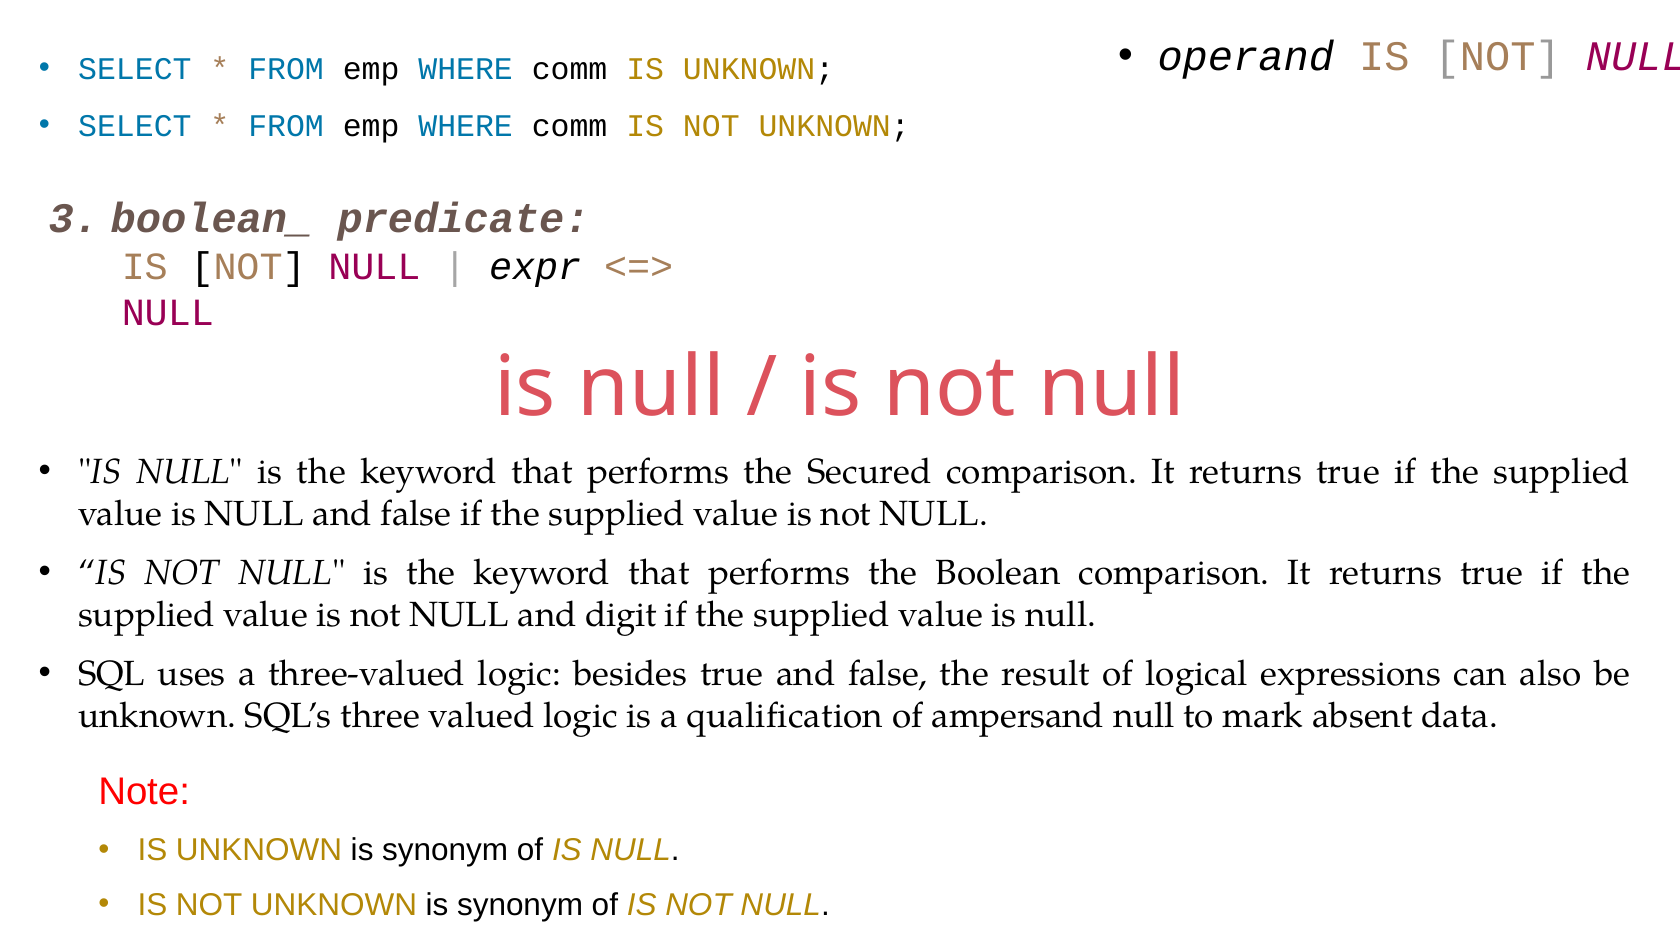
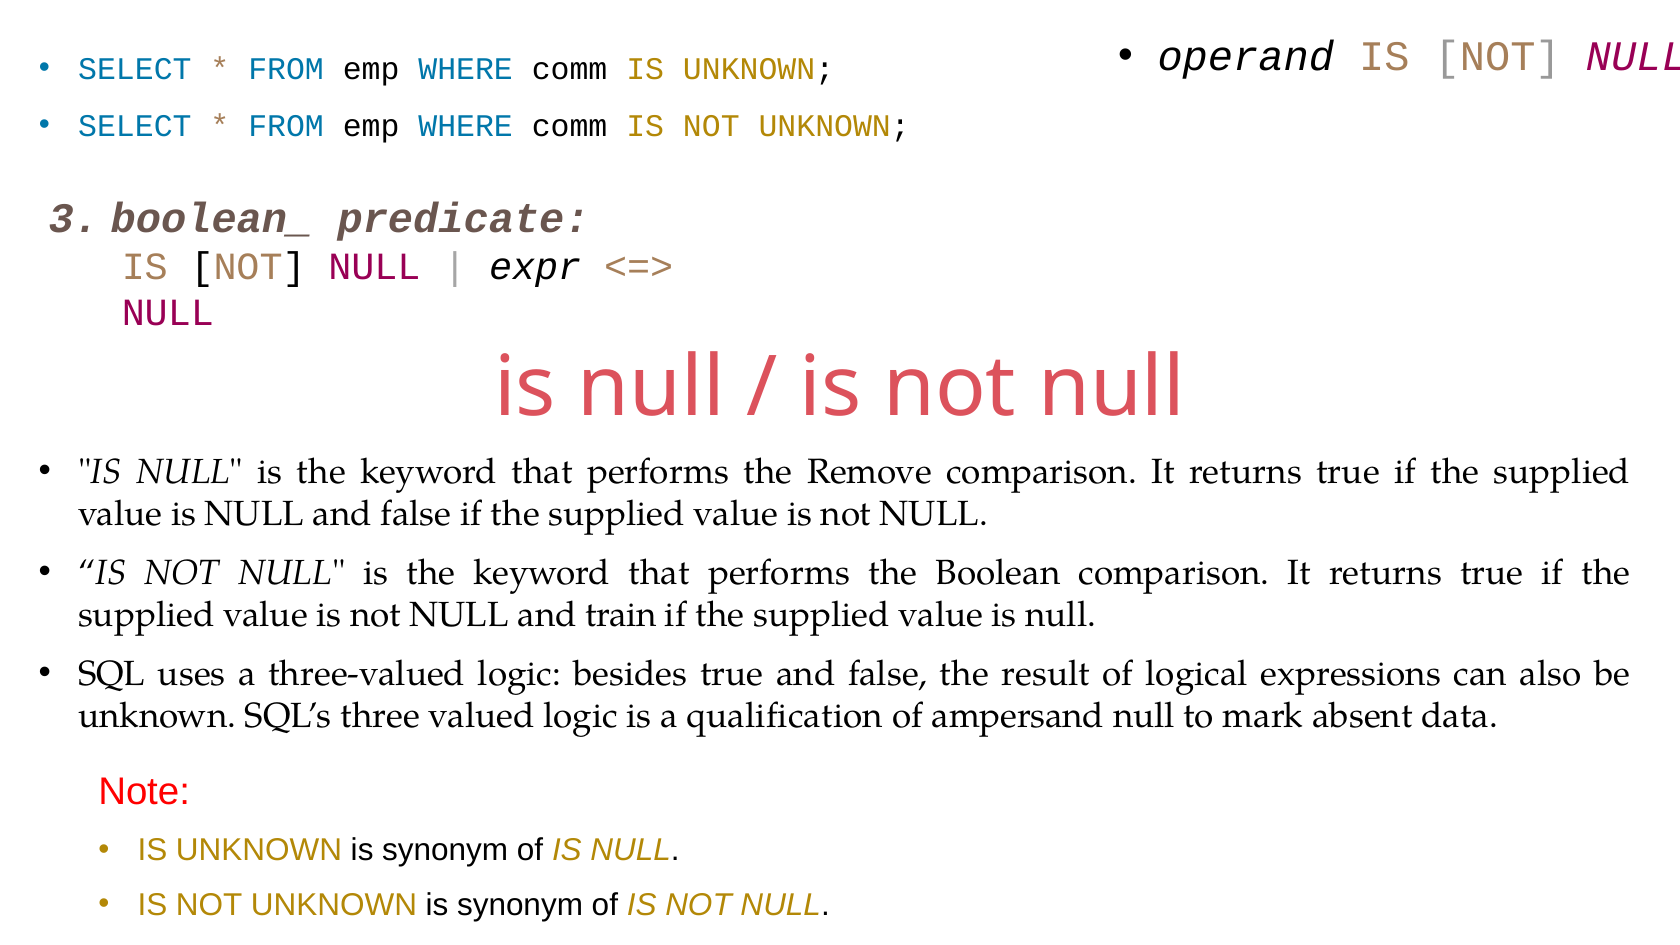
Secured: Secured -> Remove (870, 472)
digit: digit -> train (621, 615)
